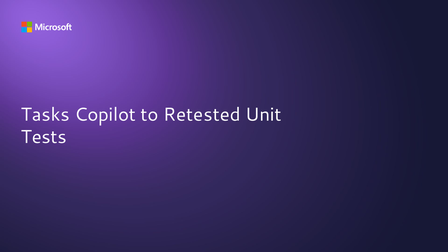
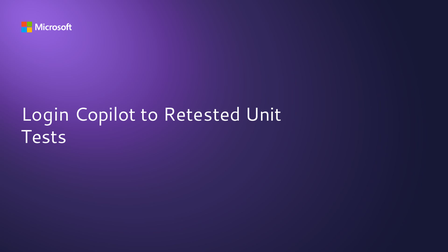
Tasks: Tasks -> Login (45, 115)
